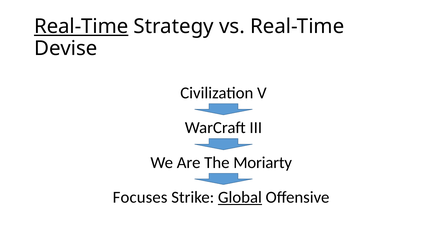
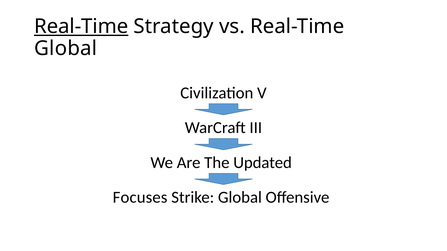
Devise: Devise -> Global (66, 49)
Moriarty: Moriarty -> Updated (263, 163)
Global underline: present -> none (240, 198)
